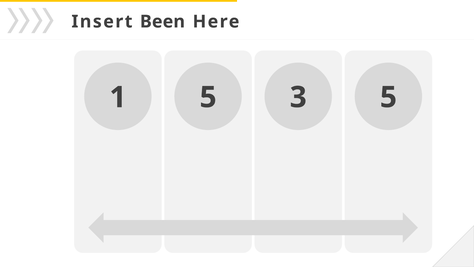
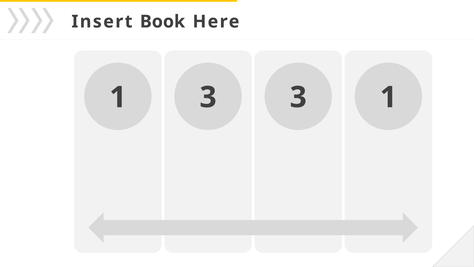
Been: Been -> Book (163, 22)
1 5: 5 -> 3 (208, 97)
3 5: 5 -> 1 (388, 97)
